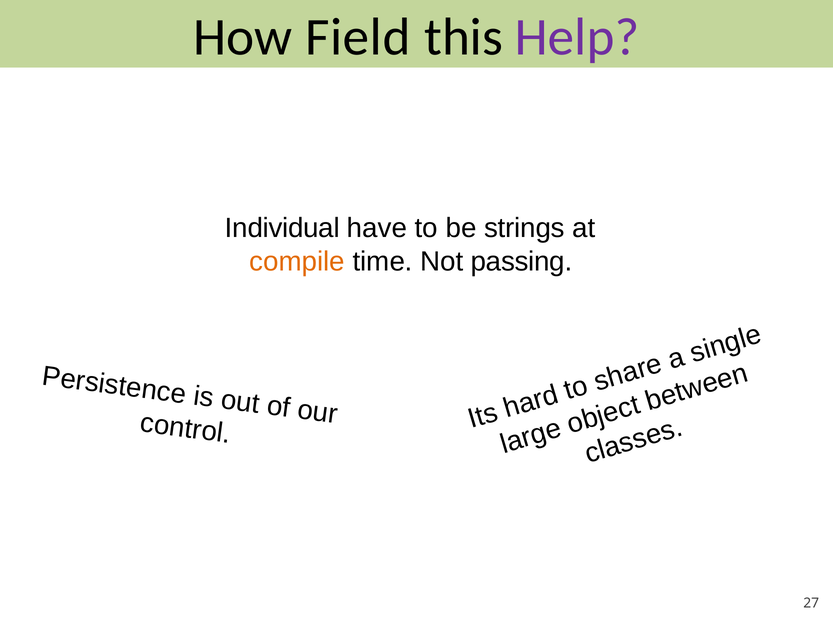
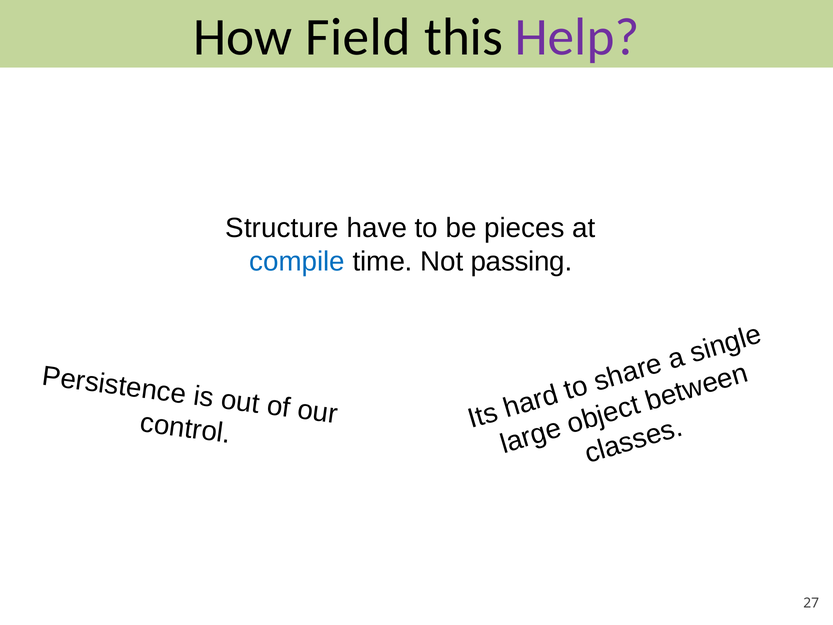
Individual: Individual -> Structure (282, 228)
strings: strings -> pieces (524, 228)
compile colour: orange -> blue (297, 261)
